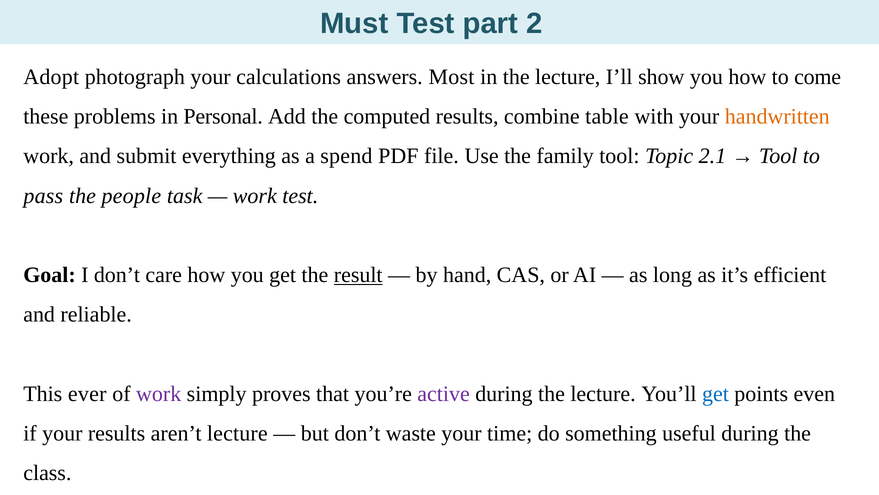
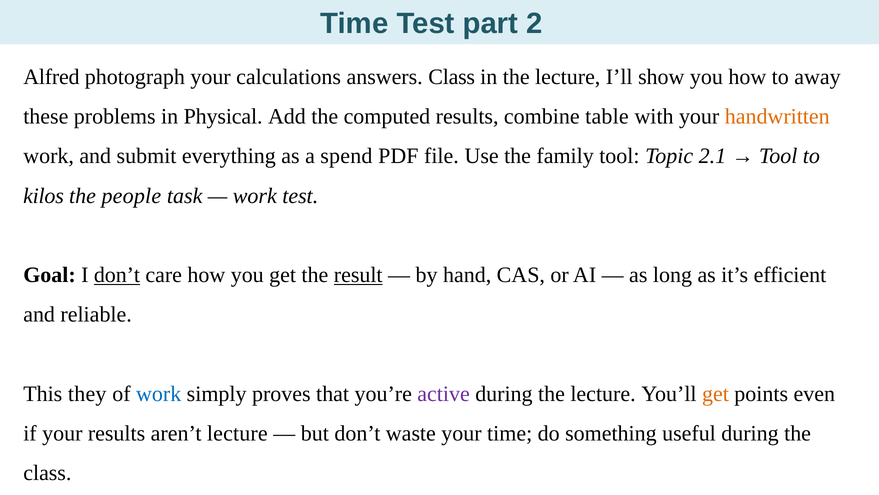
Must: Must -> Time (354, 24)
Adopt: Adopt -> Alfred (51, 77)
answers Most: Most -> Class (452, 77)
come: come -> away (817, 77)
Personal: Personal -> Physical (223, 116)
pass: pass -> kilos (44, 196)
don’t underline: none -> present (117, 275)
ever: ever -> they (87, 393)
work colour: purple -> blue (159, 393)
get colour: blue -> orange (715, 393)
